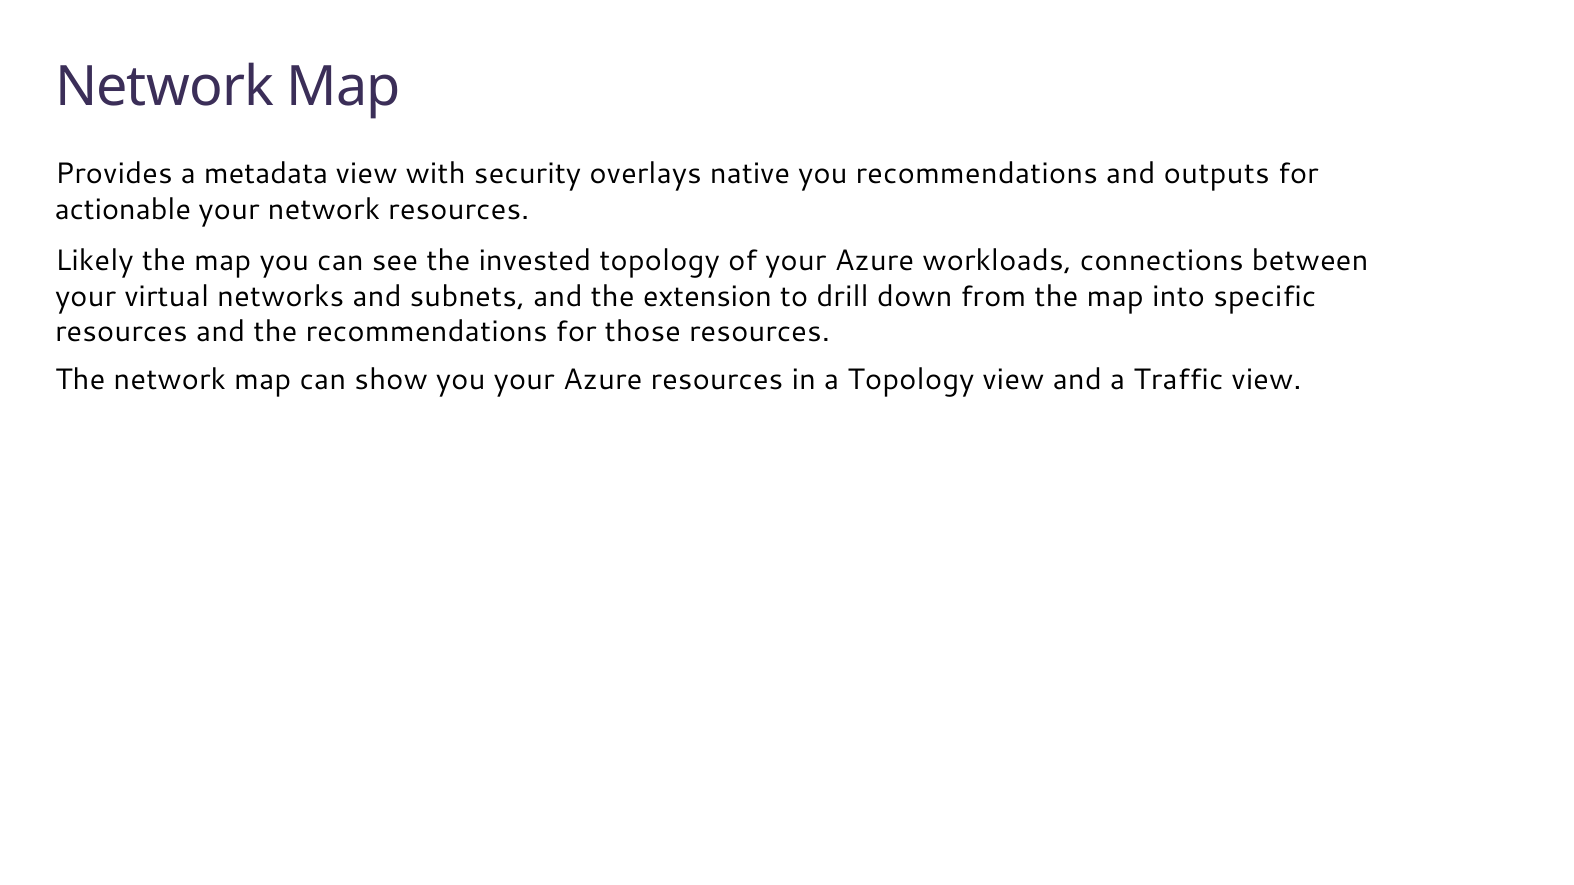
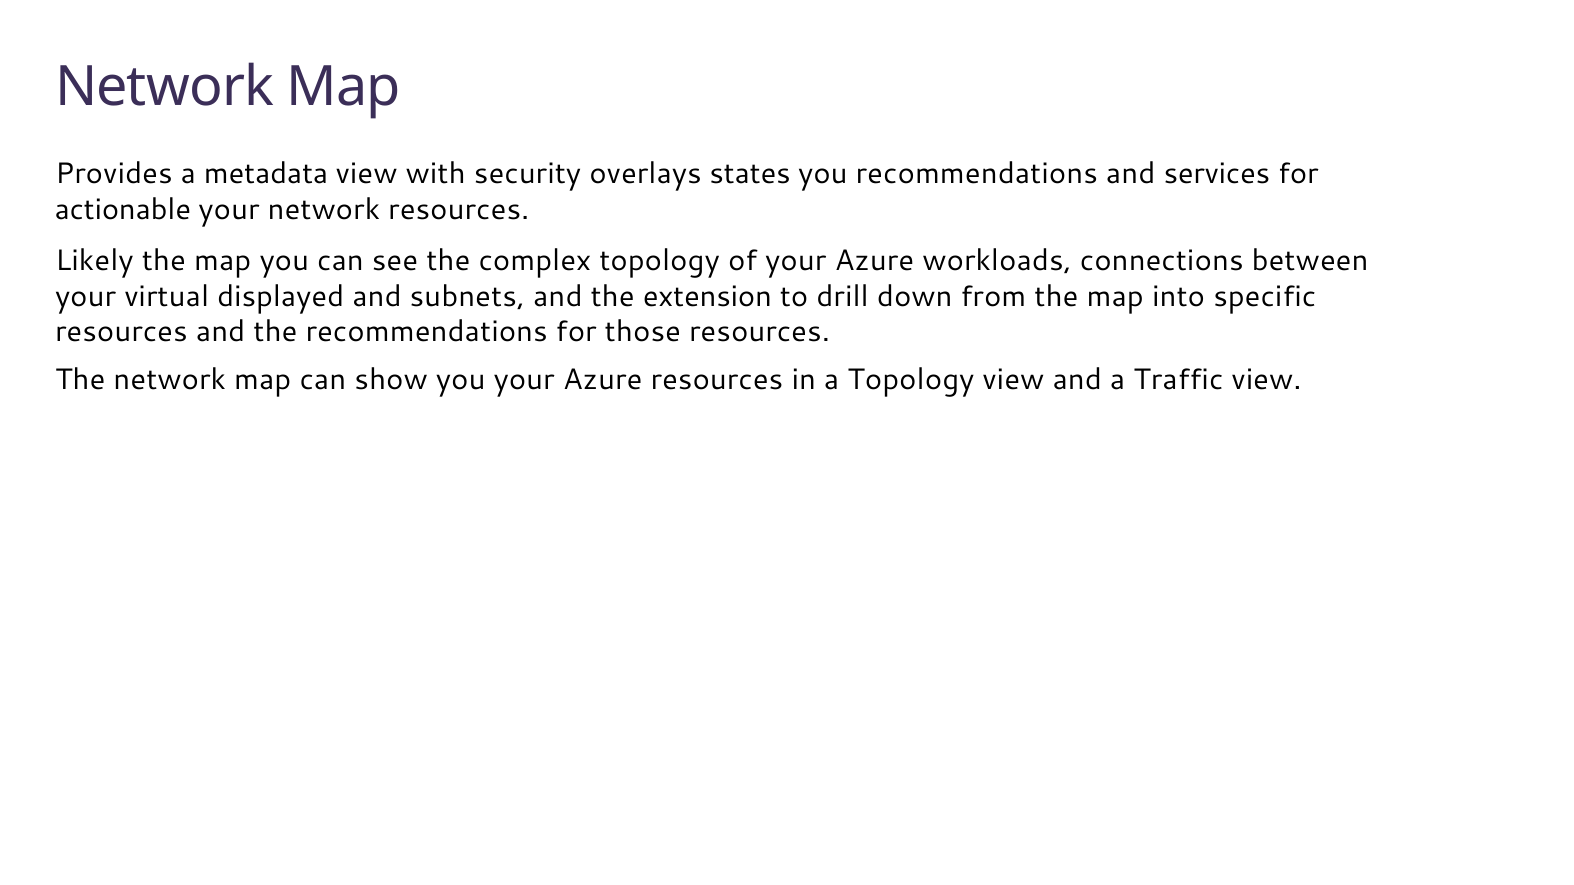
native: native -> states (750, 174)
outputs: outputs -> services (1217, 174)
invested: invested -> complex (535, 261)
networks: networks -> displayed (281, 297)
